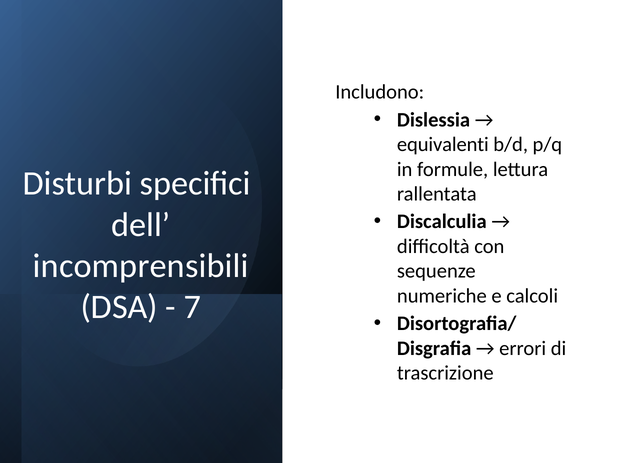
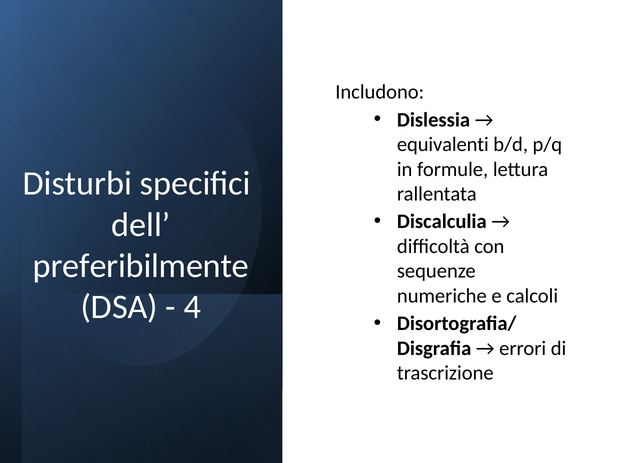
incomprensibili: incomprensibili -> preferibilmente (141, 266)
7: 7 -> 4 (192, 307)
